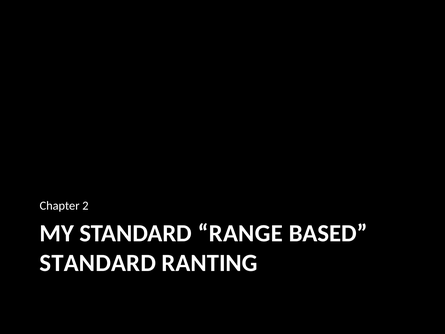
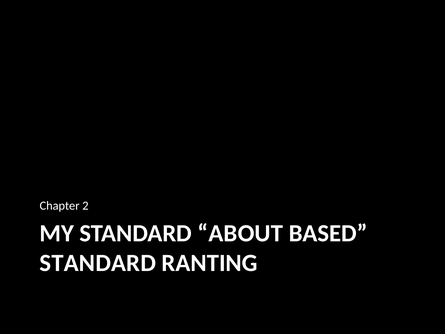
RANGE: RANGE -> ABOUT (240, 233)
